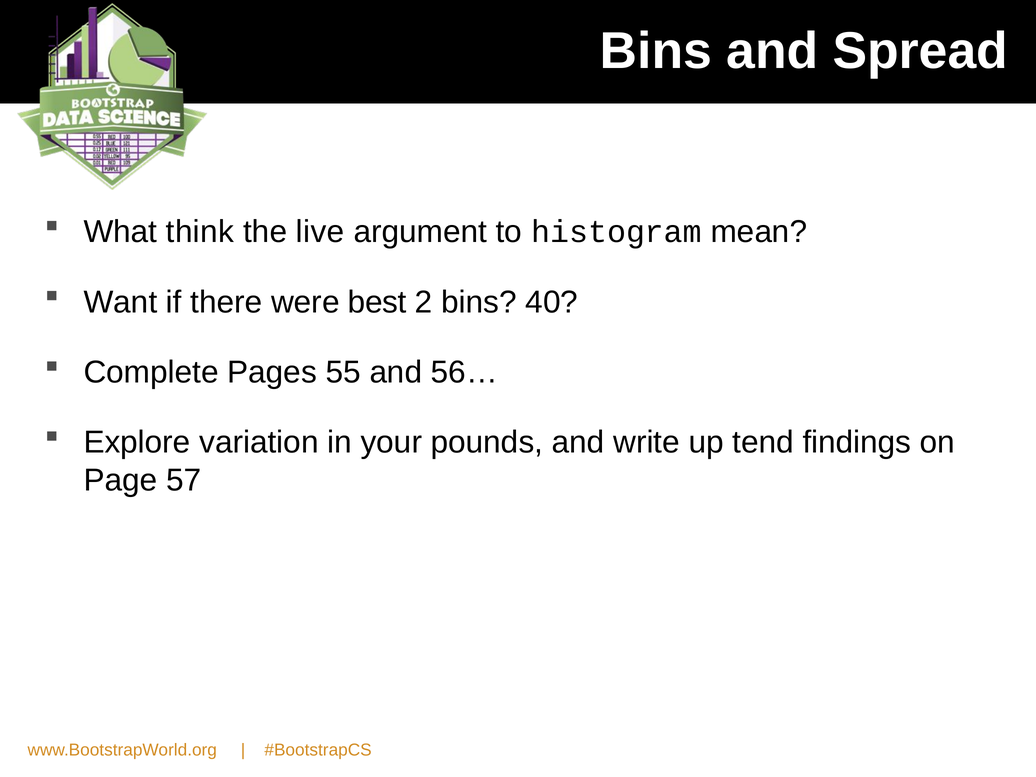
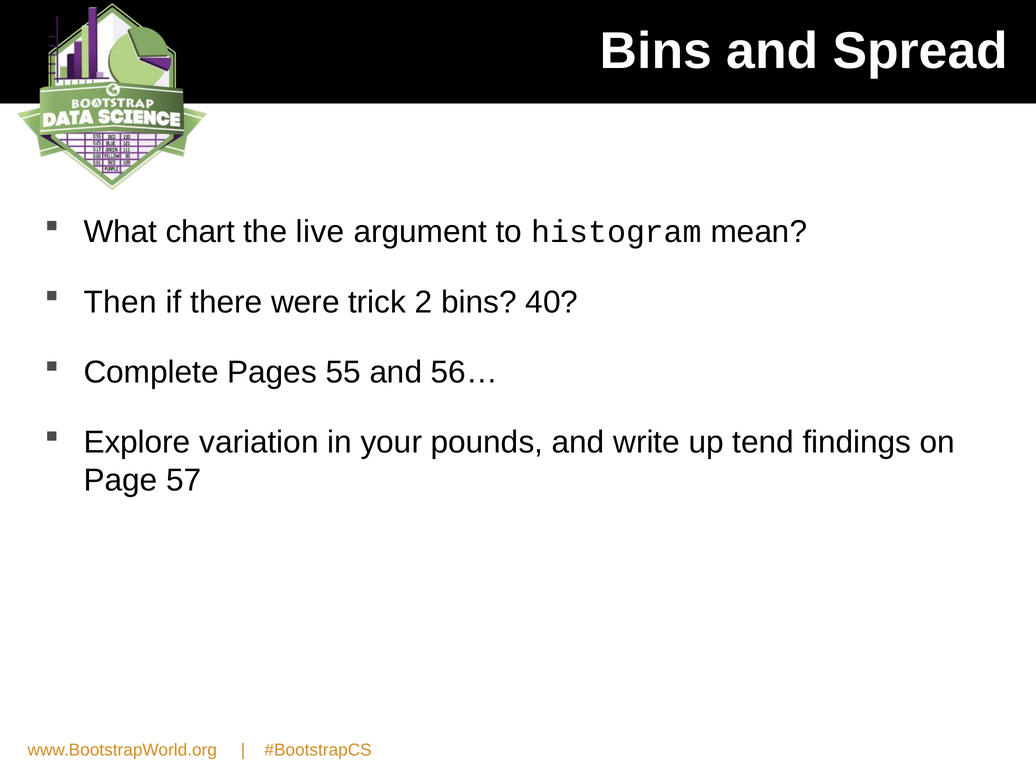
think: think -> chart (200, 232)
Want: Want -> Then (120, 302)
best: best -> trick (377, 302)
